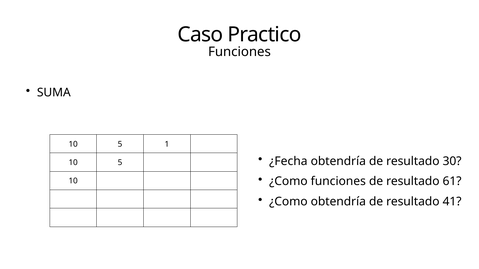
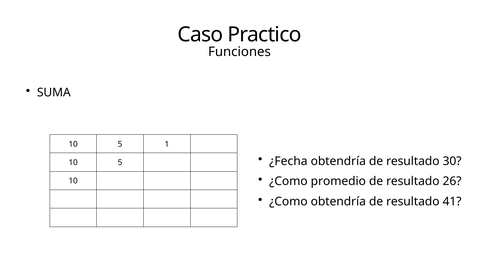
¿Como funciones: funciones -> promedio (338, 182)
61: 61 -> 26 (452, 182)
